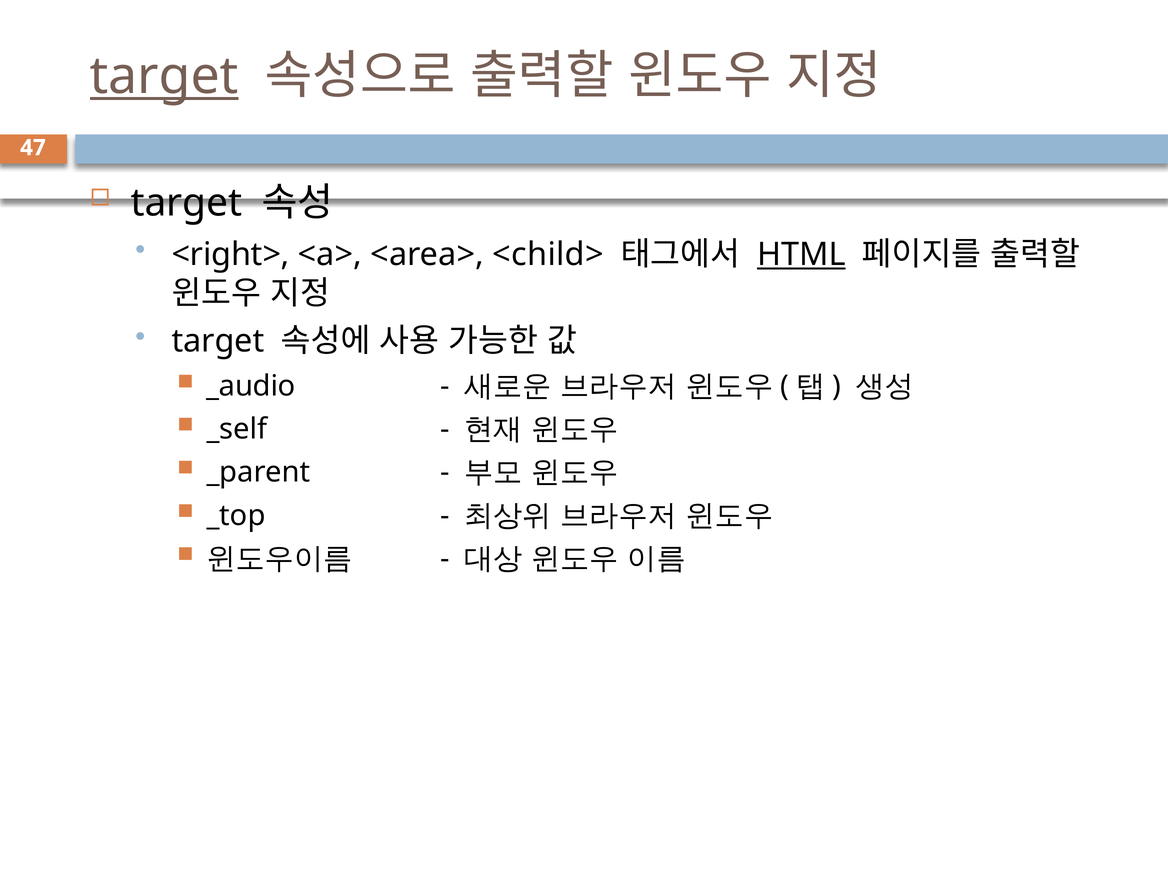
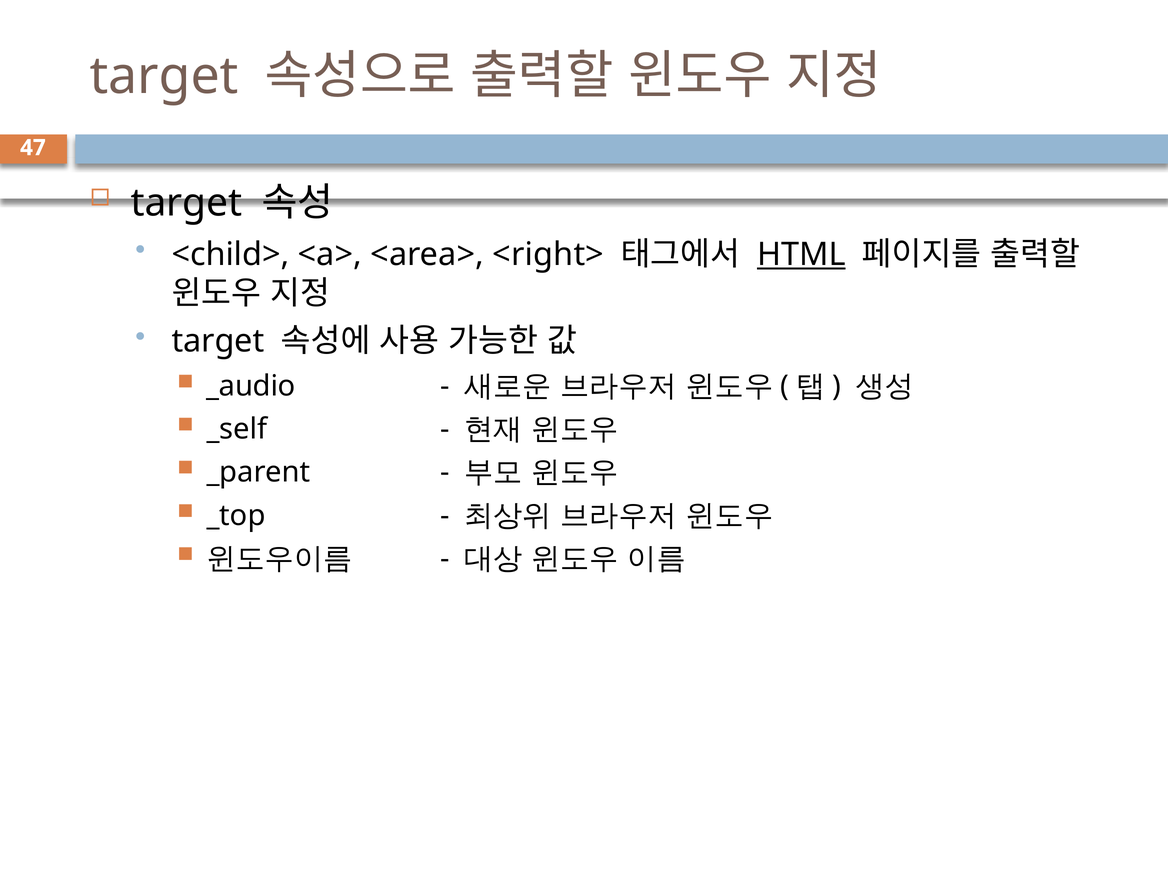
target underline: present -> none (164, 76)
<right>: <right> -> <child> (230, 254)
<child>: <child> -> <right> (548, 254)
